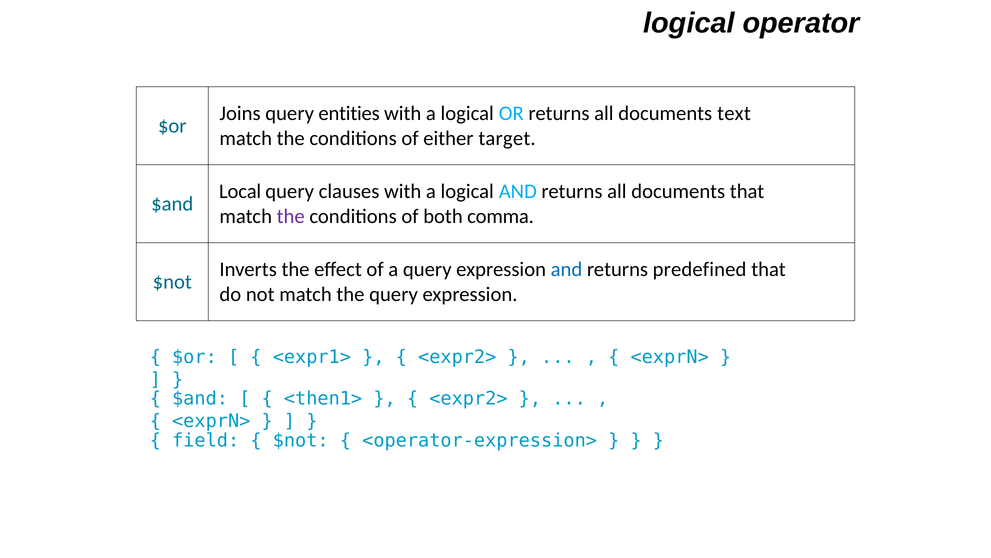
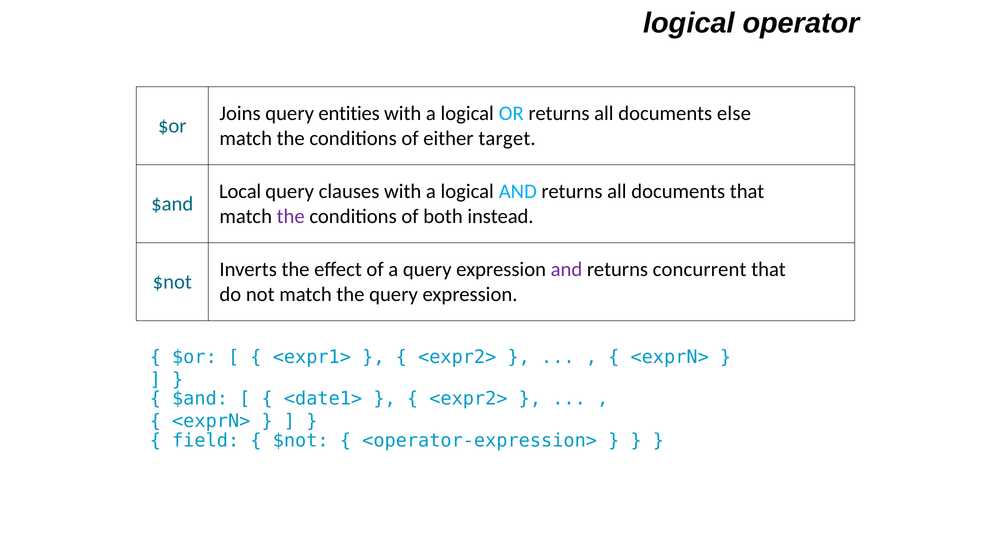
text: text -> else (734, 113)
comma: comma -> instead (500, 216)
and colour: blue -> purple (566, 269)
predefined: predefined -> concurrent (700, 269)
<then1>: <then1> -> <date1> (323, 398)
